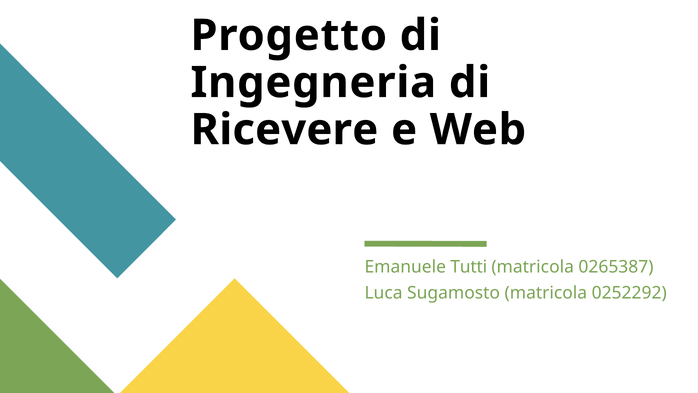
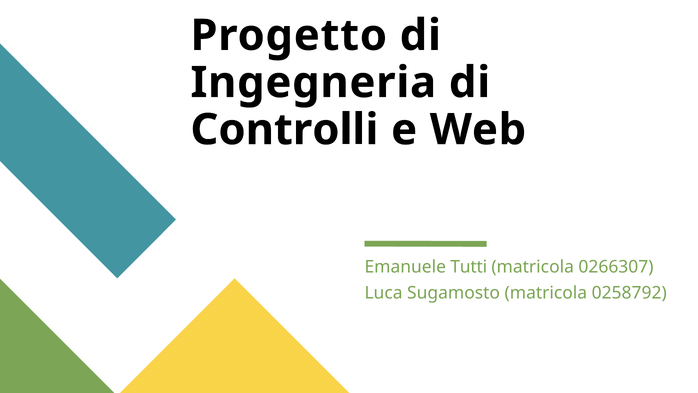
Ricevere: Ricevere -> Controlli (284, 130)
0265387: 0265387 -> 0266307 (616, 267)
0252292: 0252292 -> 0258792 (629, 293)
